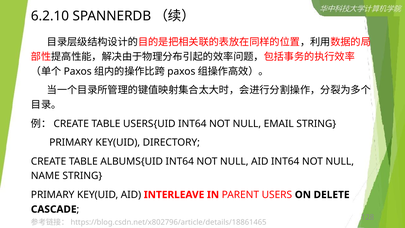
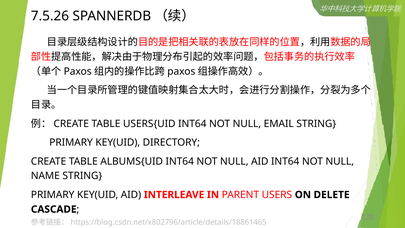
6.2.10: 6.2.10 -> 7.5.26 (50, 16)
